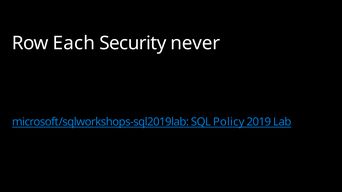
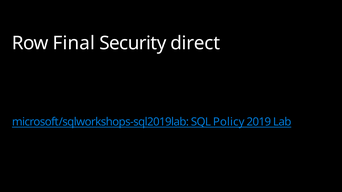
Each: Each -> Final (74, 43)
never: never -> direct (195, 43)
